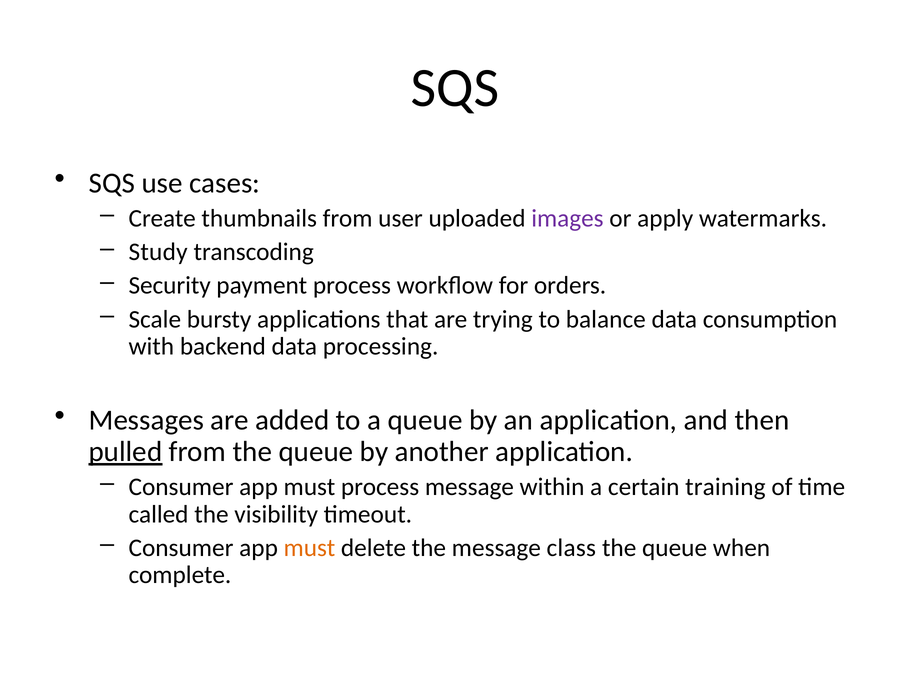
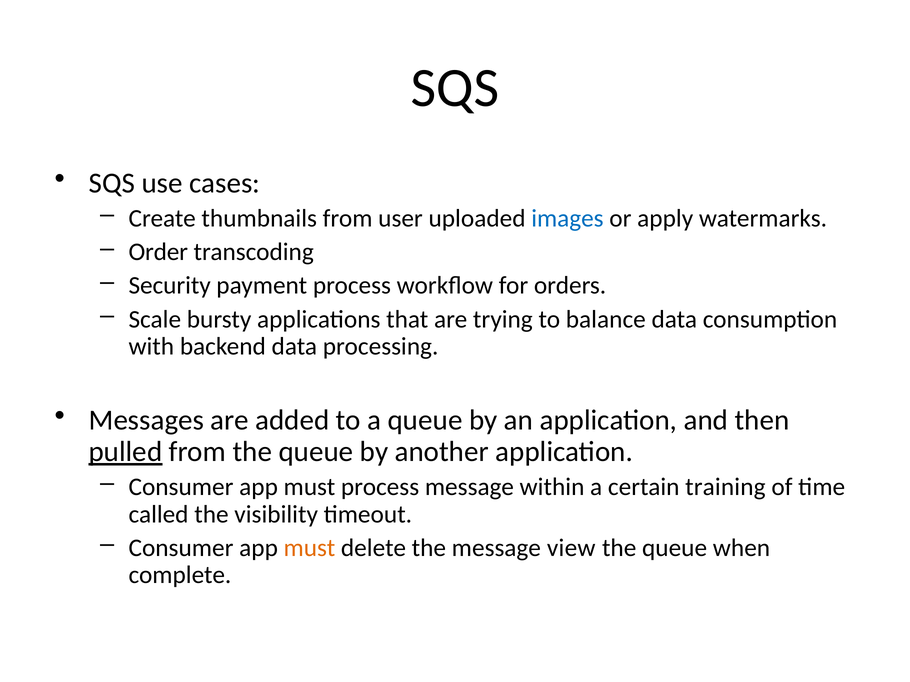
images colour: purple -> blue (567, 219)
Study: Study -> Order (158, 252)
class: class -> view (571, 548)
